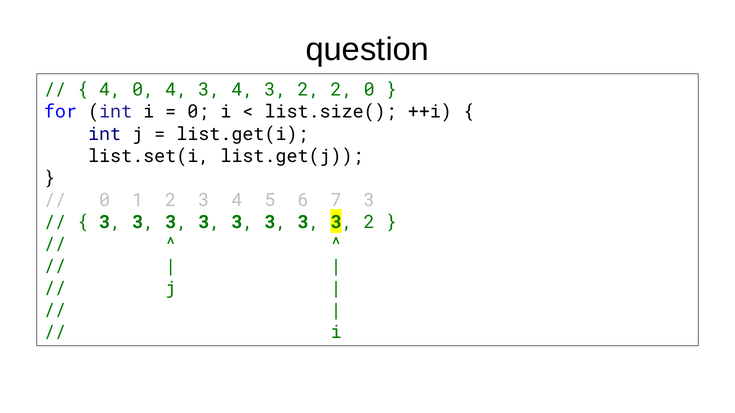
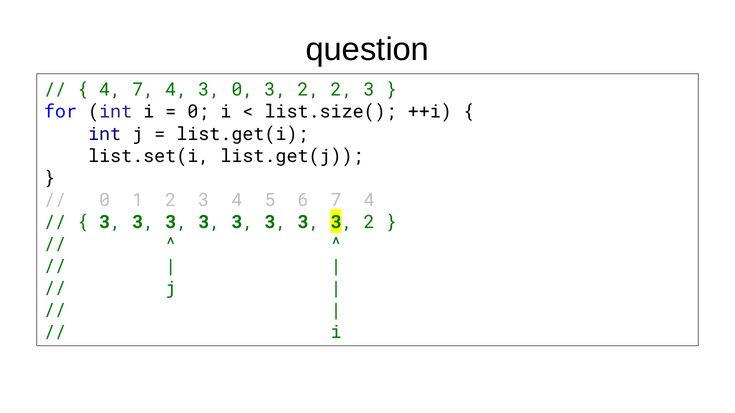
4 0: 0 -> 7 (143, 90)
4 3 4: 4 -> 0 (242, 90)
2 2 0: 0 -> 3 (369, 90)
3: 3 -> 4 (369, 200)
